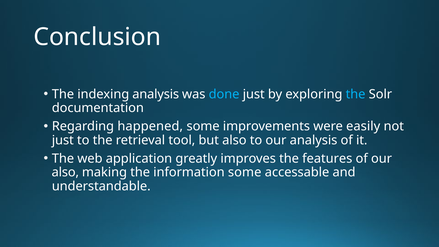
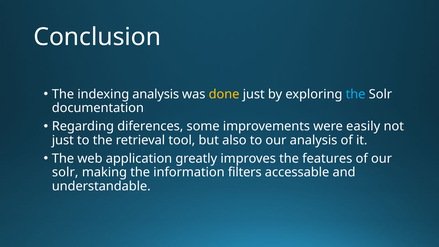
done colour: light blue -> yellow (224, 94)
happened: happened -> diferences (150, 126)
also: also -> solr (65, 172)
information some: some -> filters (245, 172)
